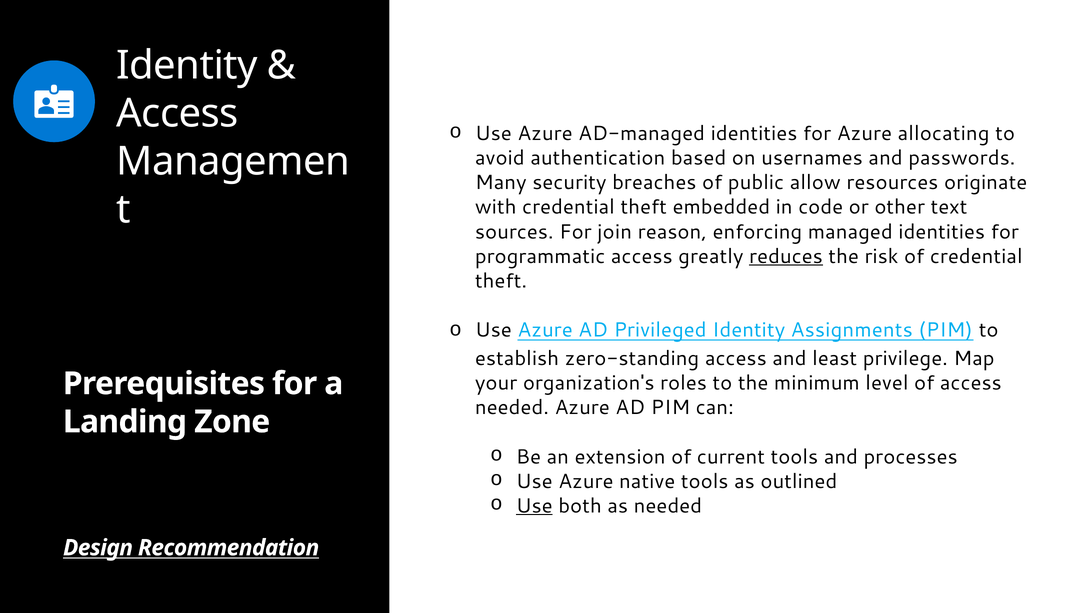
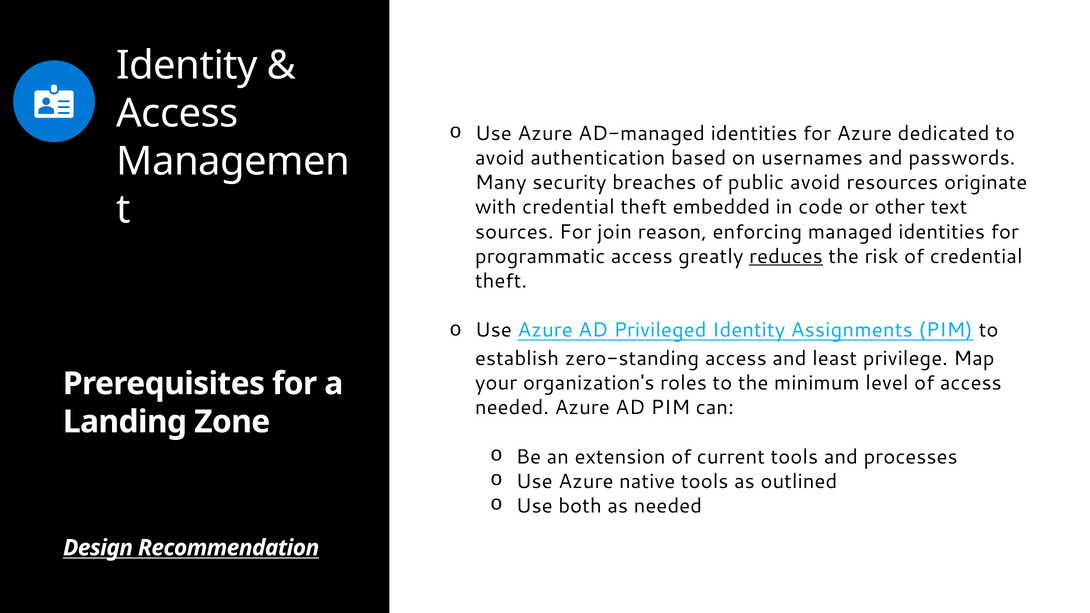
allocating: allocating -> dedicated (944, 134)
public allow: allow -> avoid (815, 183)
Use underline: present -> none (534, 506)
